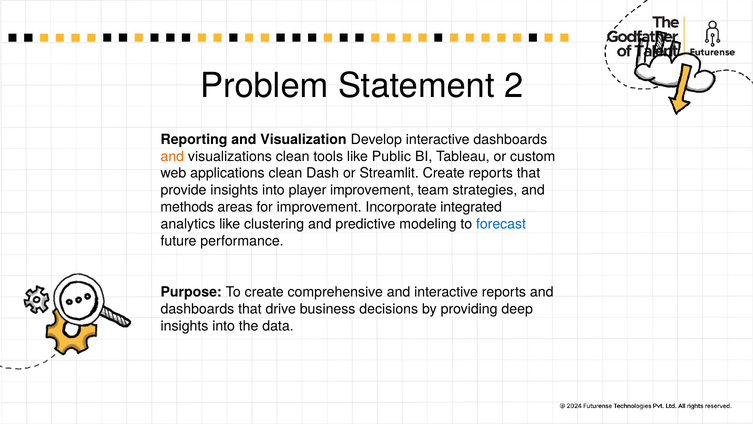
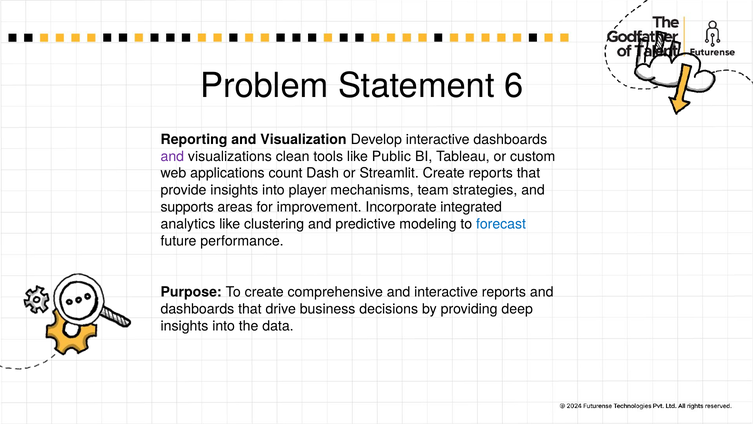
2: 2 -> 6 (514, 86)
and colour: orange -> purple (172, 156)
applications clean: clean -> count (285, 173)
player improvement: improvement -> mechanisms (372, 190)
methods: methods -> supports (187, 207)
